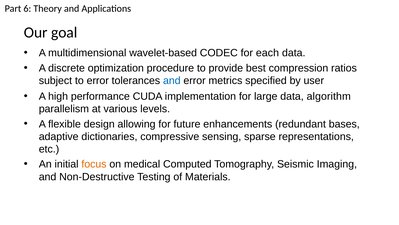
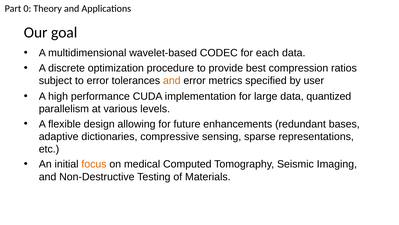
6: 6 -> 0 (27, 9)
and colour: blue -> orange (172, 80)
algorithm: algorithm -> quantized (329, 96)
